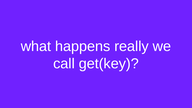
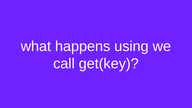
really: really -> using (132, 46)
